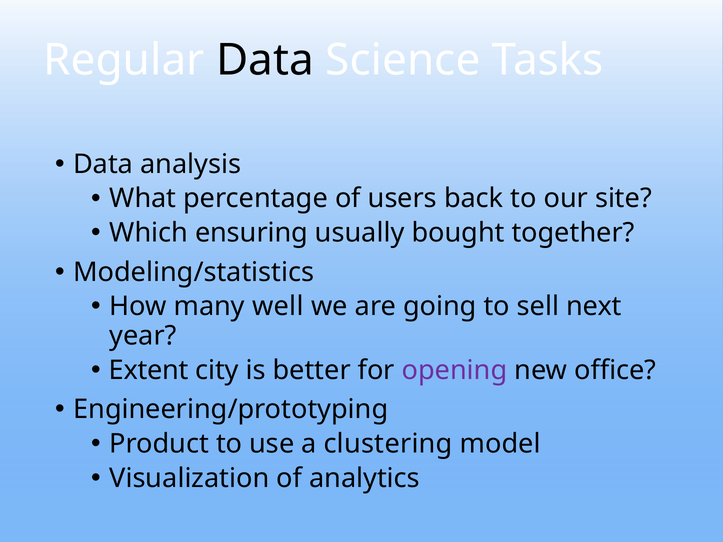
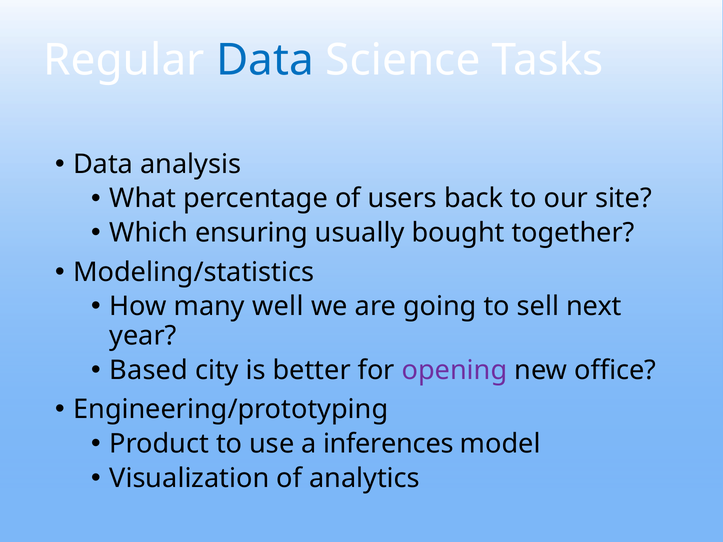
Data colour: black -> blue (265, 60)
Extent: Extent -> Based (149, 370)
clustering: clustering -> inferences (388, 444)
